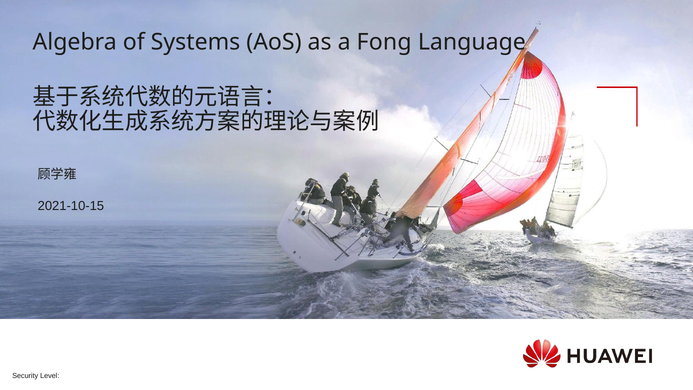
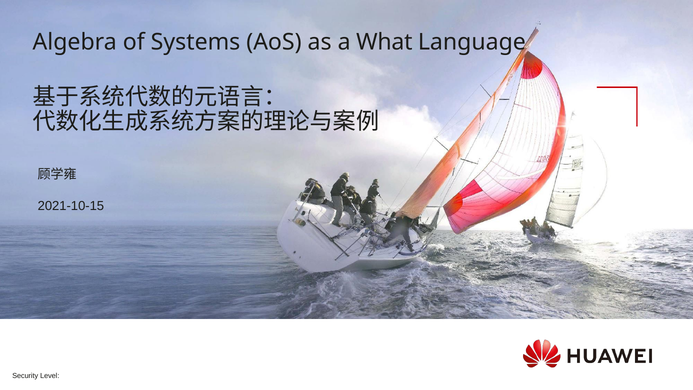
Fong: Fong -> What (384, 42)
